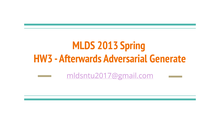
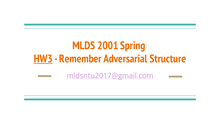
2013: 2013 -> 2001 (108, 46)
HW3 underline: none -> present (43, 59)
Afterwards: Afterwards -> Remember (80, 59)
Generate: Generate -> Structure (168, 59)
